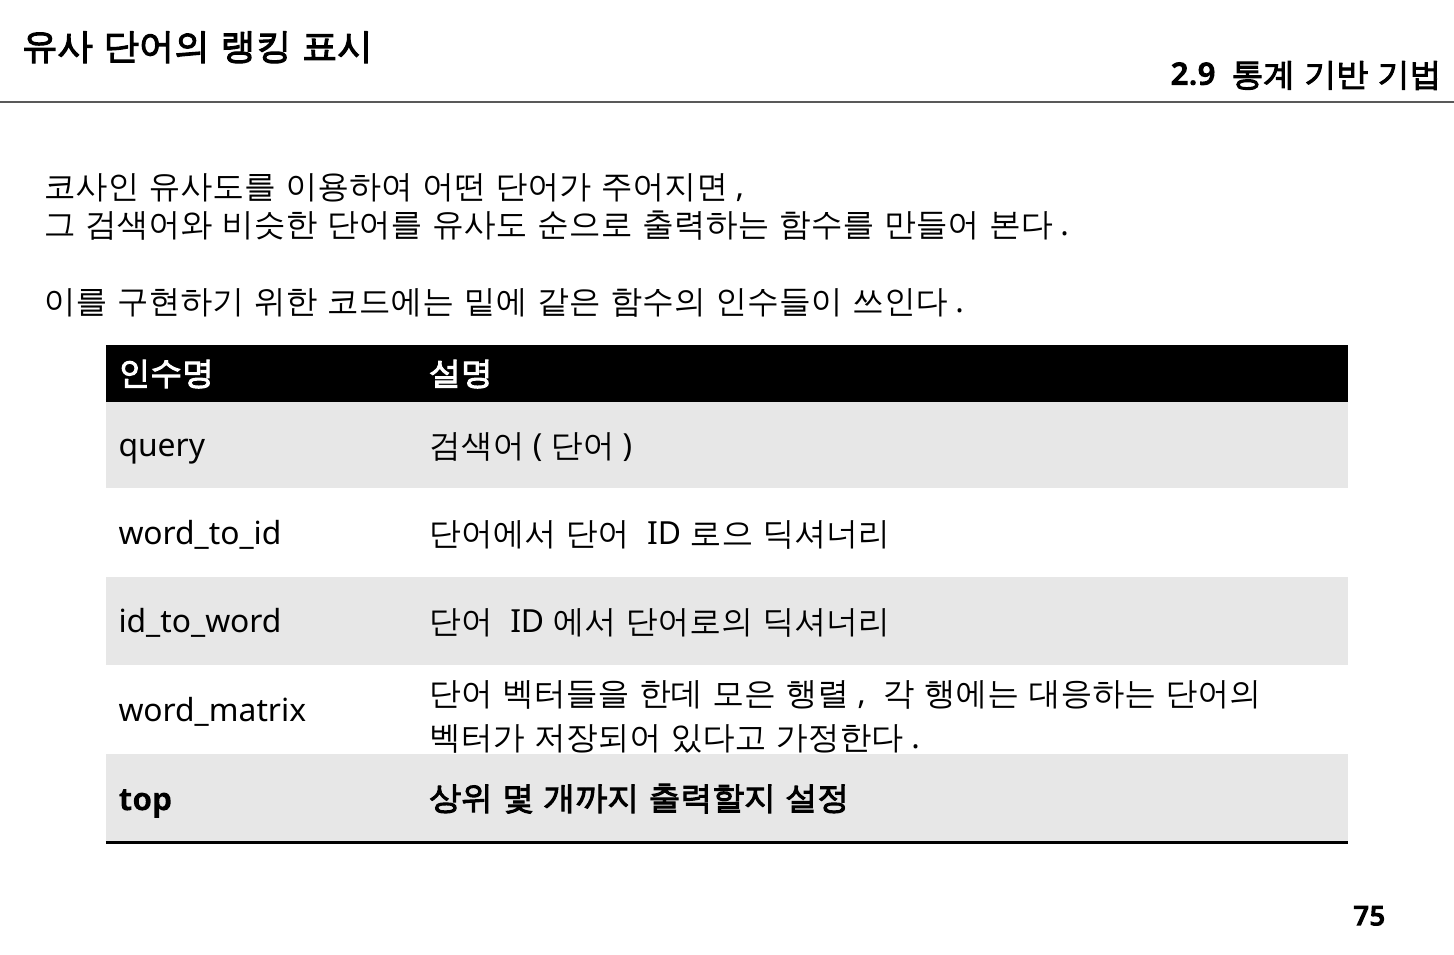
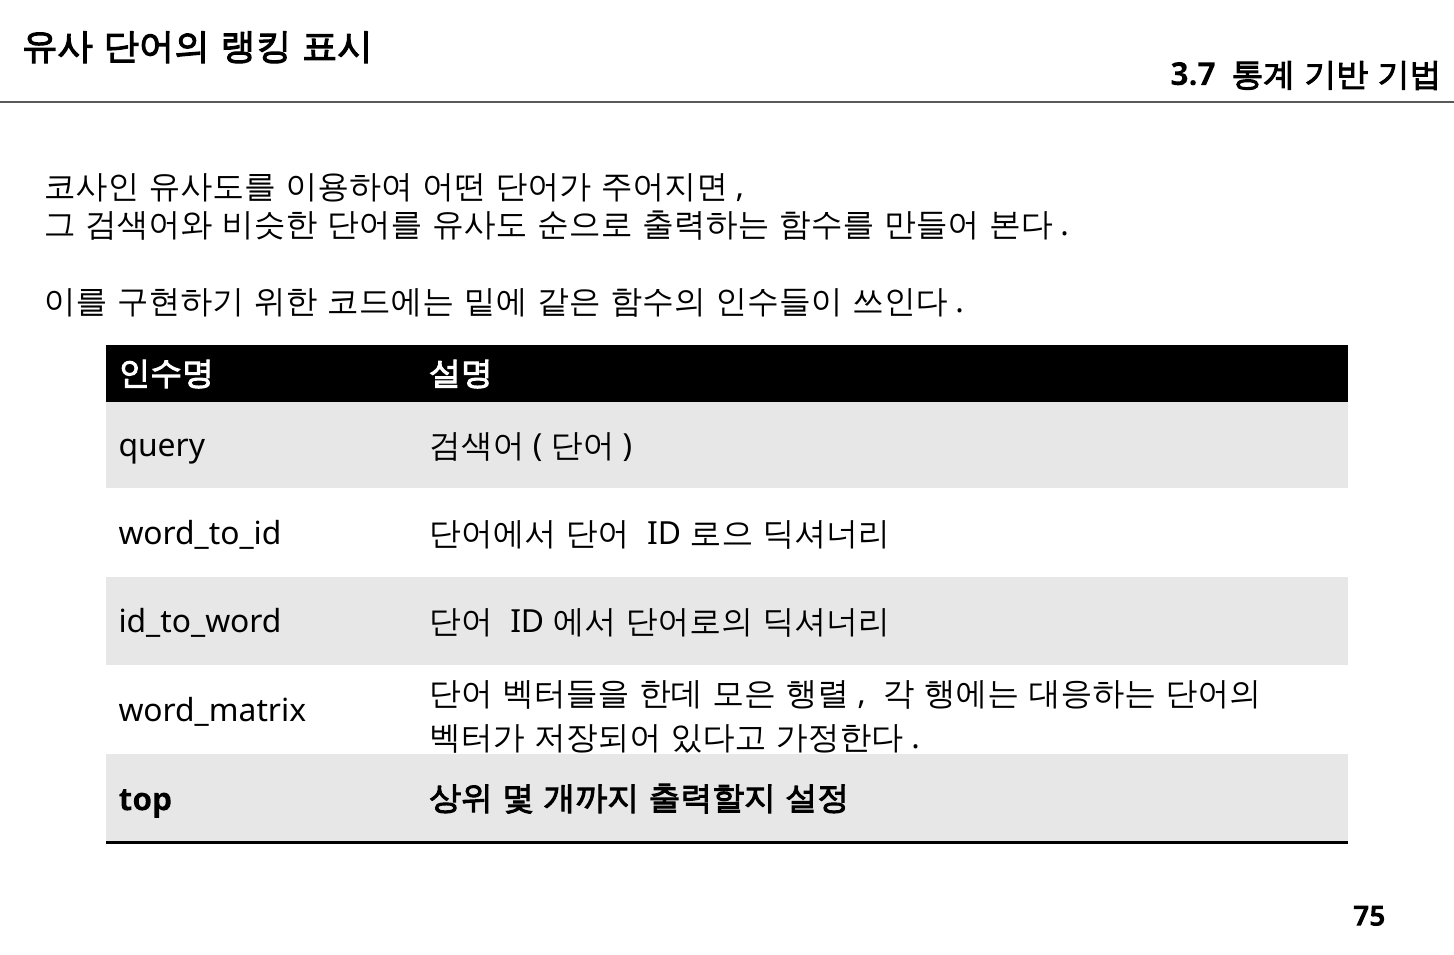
2.9: 2.9 -> 3.7 (1193, 75)
